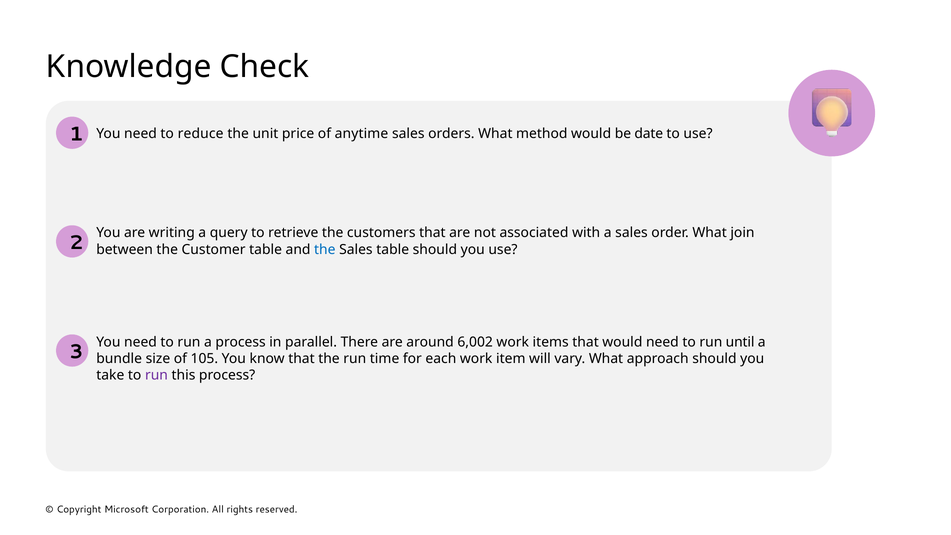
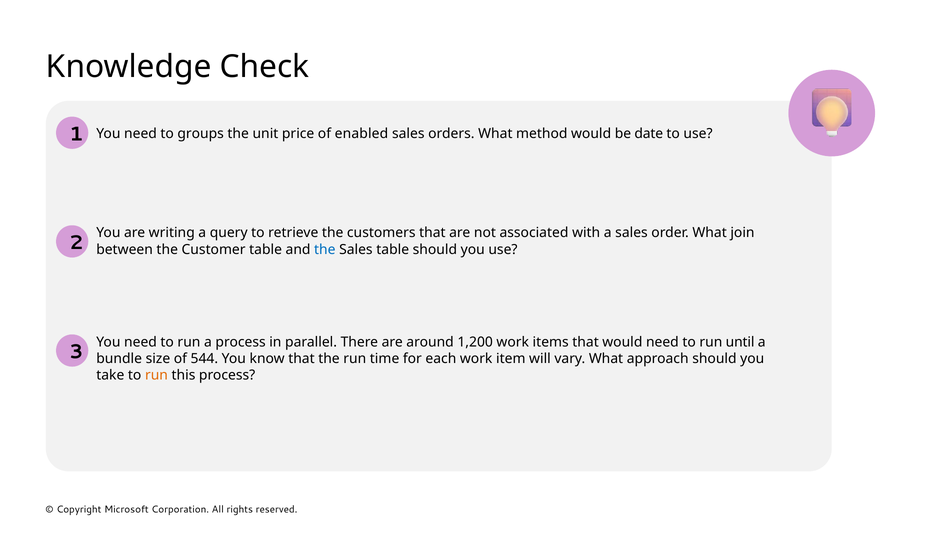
reduce: reduce -> groups (201, 134)
anytime: anytime -> enabled (361, 134)
6,002: 6,002 -> 1,200 (475, 342)
105: 105 -> 544 (204, 359)
run colour: purple -> orange (156, 375)
